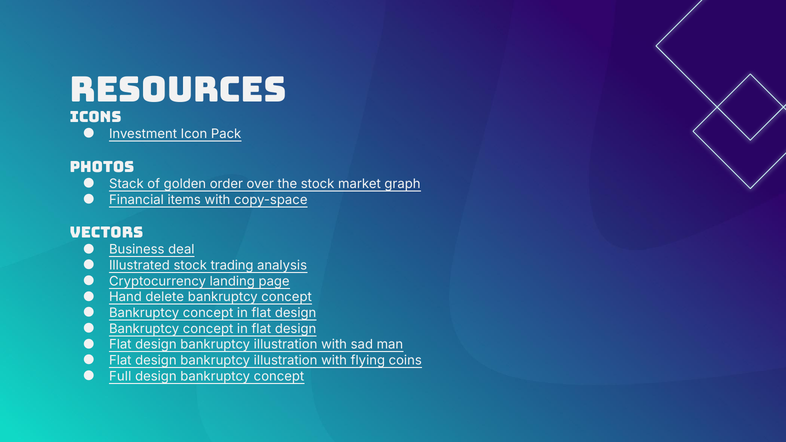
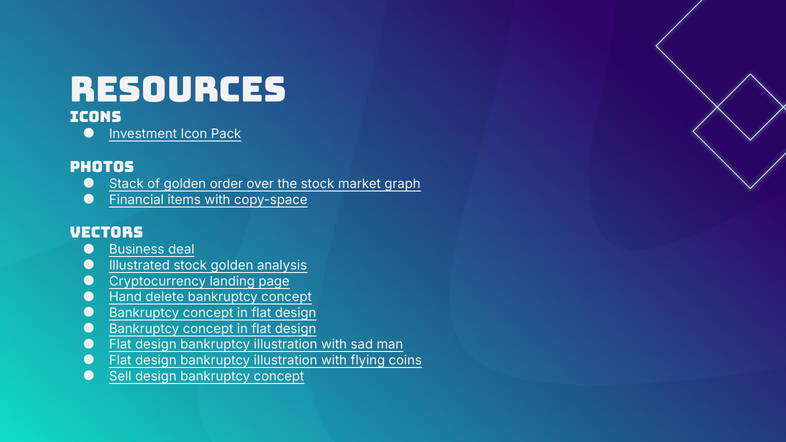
stock trading: trading -> golden (232, 266)
Full: Full -> Sell (120, 376)
